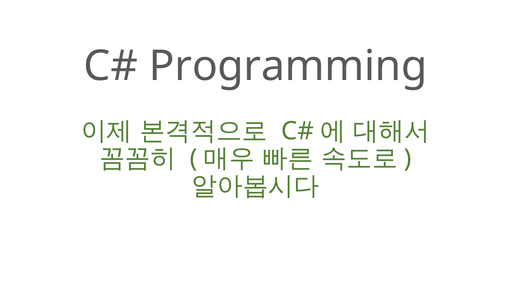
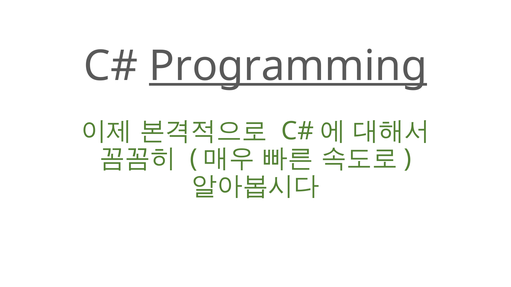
Programming underline: none -> present (288, 66)
